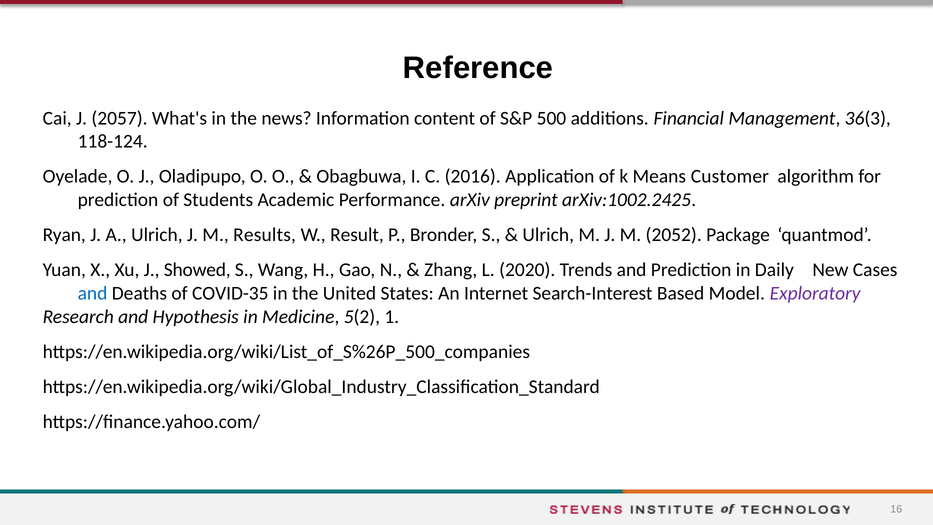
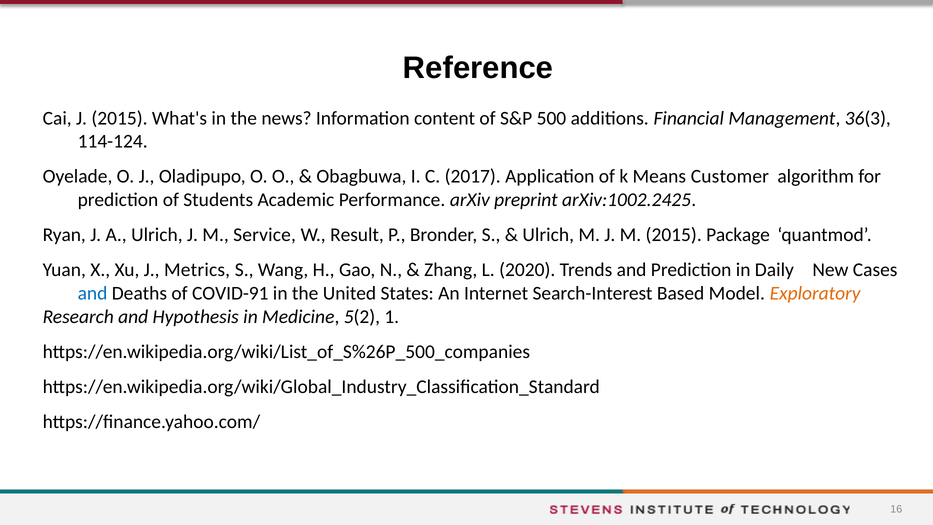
J 2057: 2057 -> 2015 (119, 118)
118-124: 118-124 -> 114-124 (113, 142)
2016: 2016 -> 2017 (473, 177)
Results: Results -> Service (265, 235)
M 2052: 2052 -> 2015 (674, 235)
Showed: Showed -> Metrics (197, 270)
COVID-35: COVID-35 -> COVID-91 (230, 293)
Exploratory colour: purple -> orange (815, 293)
